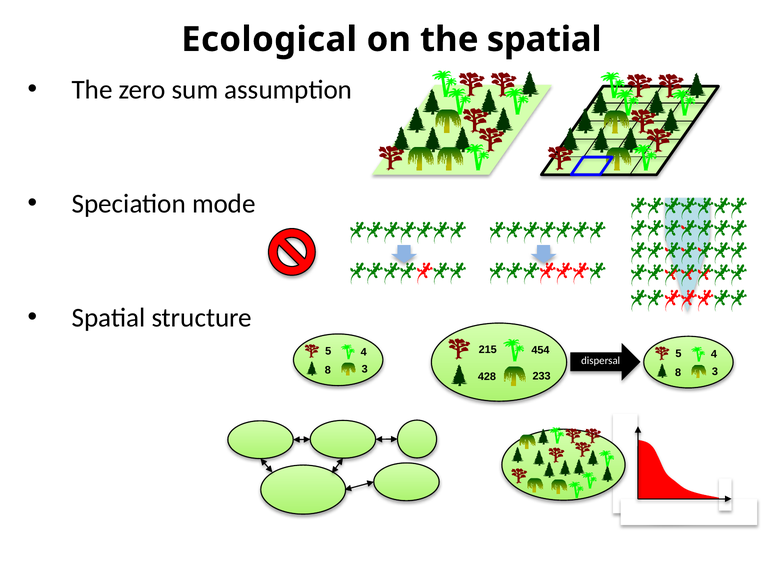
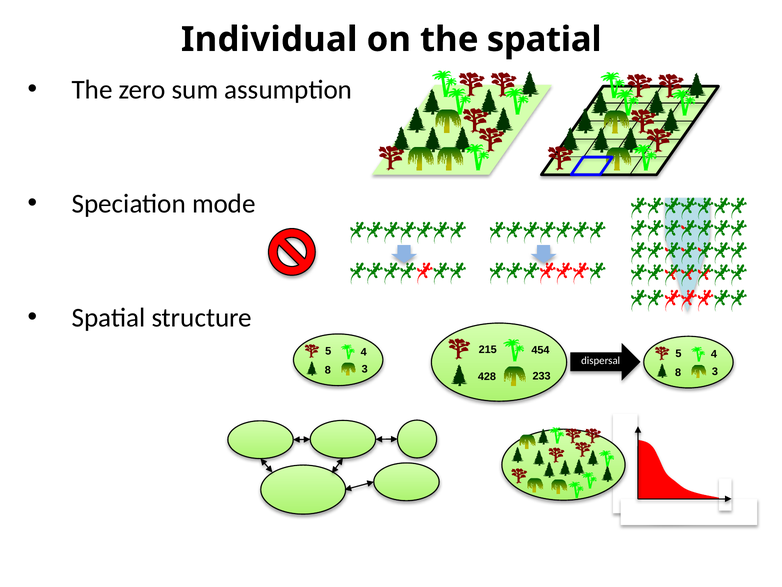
Ecological: Ecological -> Individual (269, 39)
